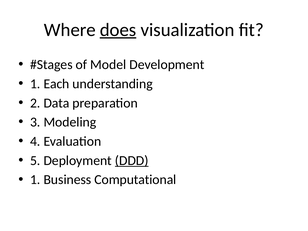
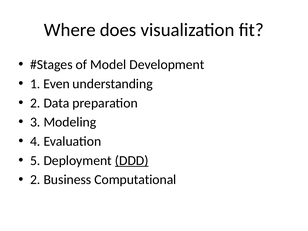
does underline: present -> none (118, 30)
Each: Each -> Even (56, 84)
1: 1 -> 2 (35, 180)
